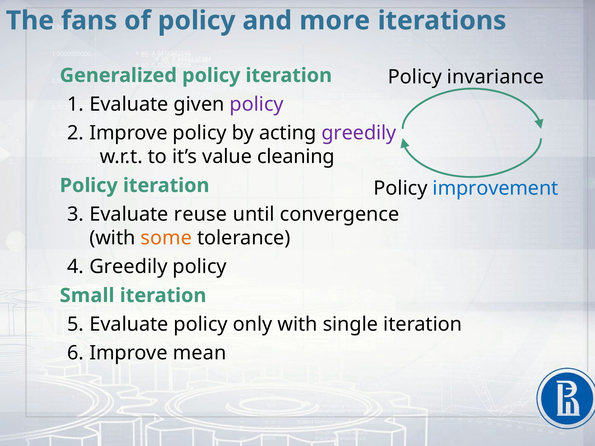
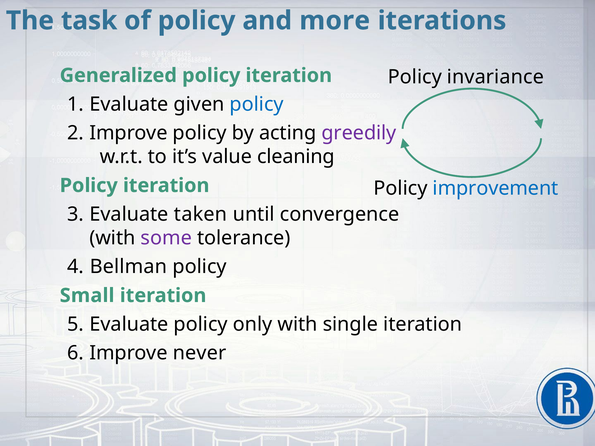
fans: fans -> task (89, 21)
policy colour: purple -> blue (257, 104)
reuse: reuse -> taken (201, 214)
some colour: orange -> purple (166, 238)
Greedily: Greedily -> Bellman (128, 267)
mean: mean -> never (200, 353)
